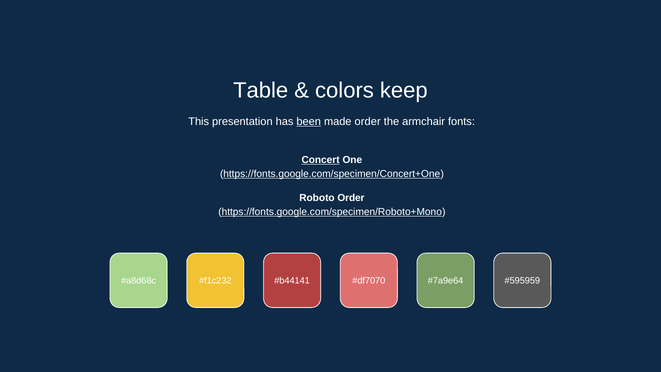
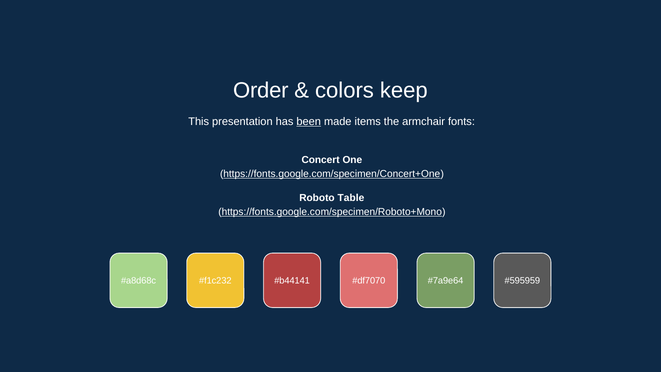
Table: Table -> Order (261, 90)
made order: order -> items (368, 121)
Concert underline: present -> none (321, 160)
Roboto Order: Order -> Table (351, 198)
